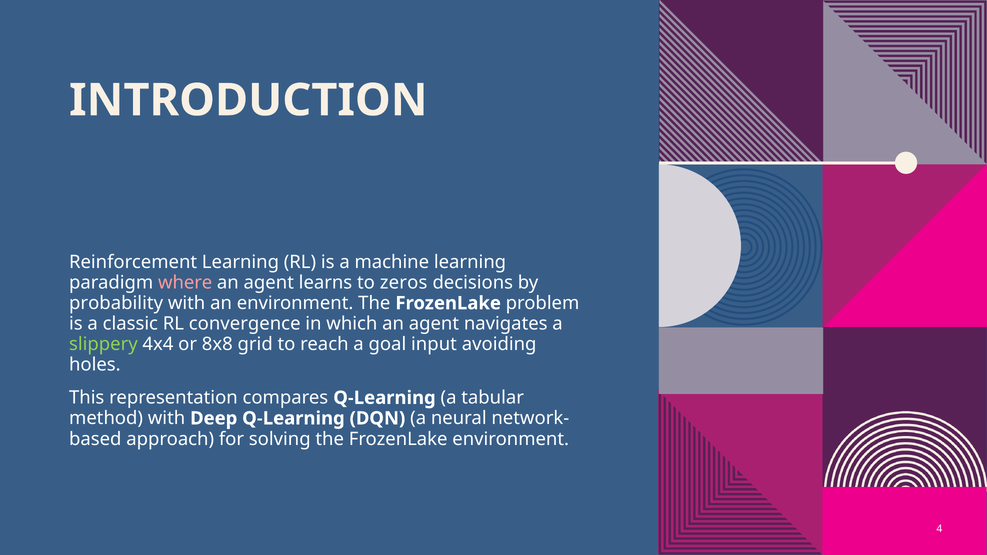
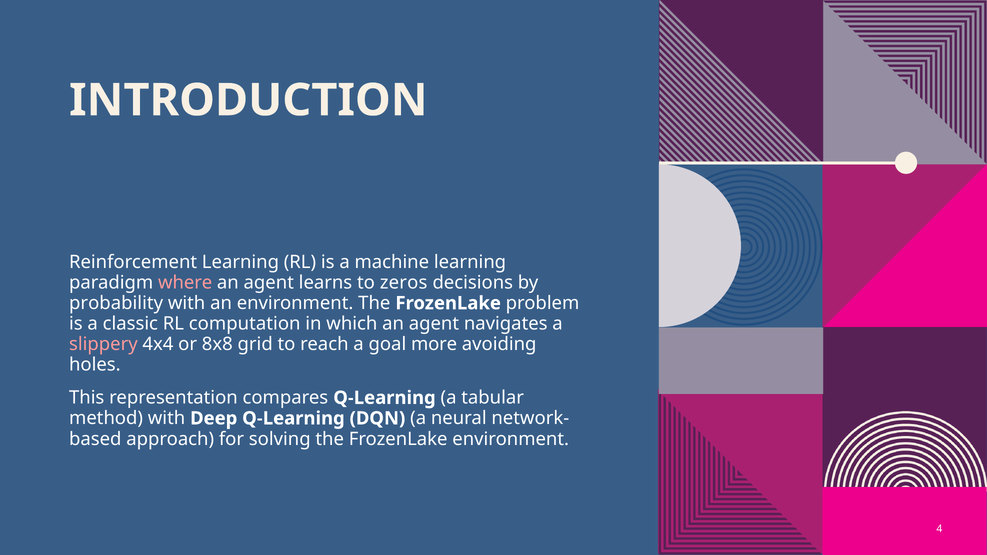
convergence: convergence -> computation (245, 324)
slippery colour: light green -> pink (103, 344)
input: input -> more (434, 344)
